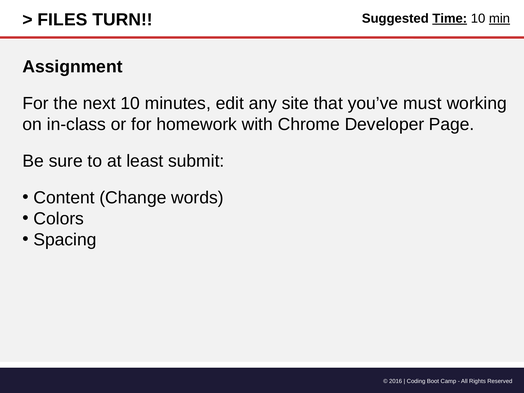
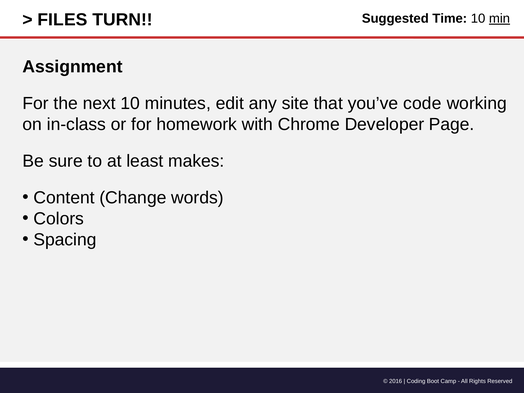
Time underline: present -> none (450, 19)
must: must -> code (422, 103)
submit: submit -> makes (196, 161)
